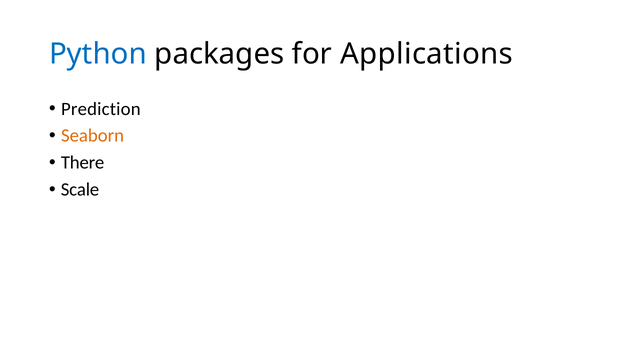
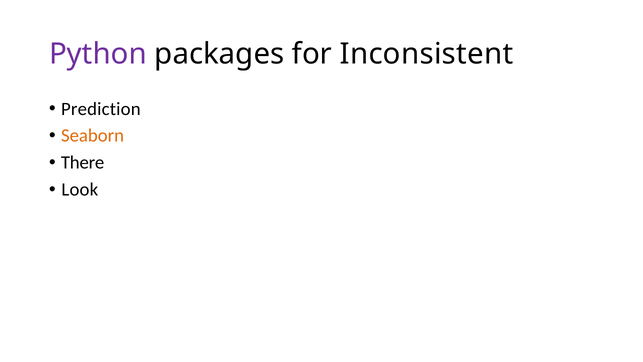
Python colour: blue -> purple (98, 54)
Applications: Applications -> Inconsistent (427, 54)
Scale: Scale -> Look (80, 190)
